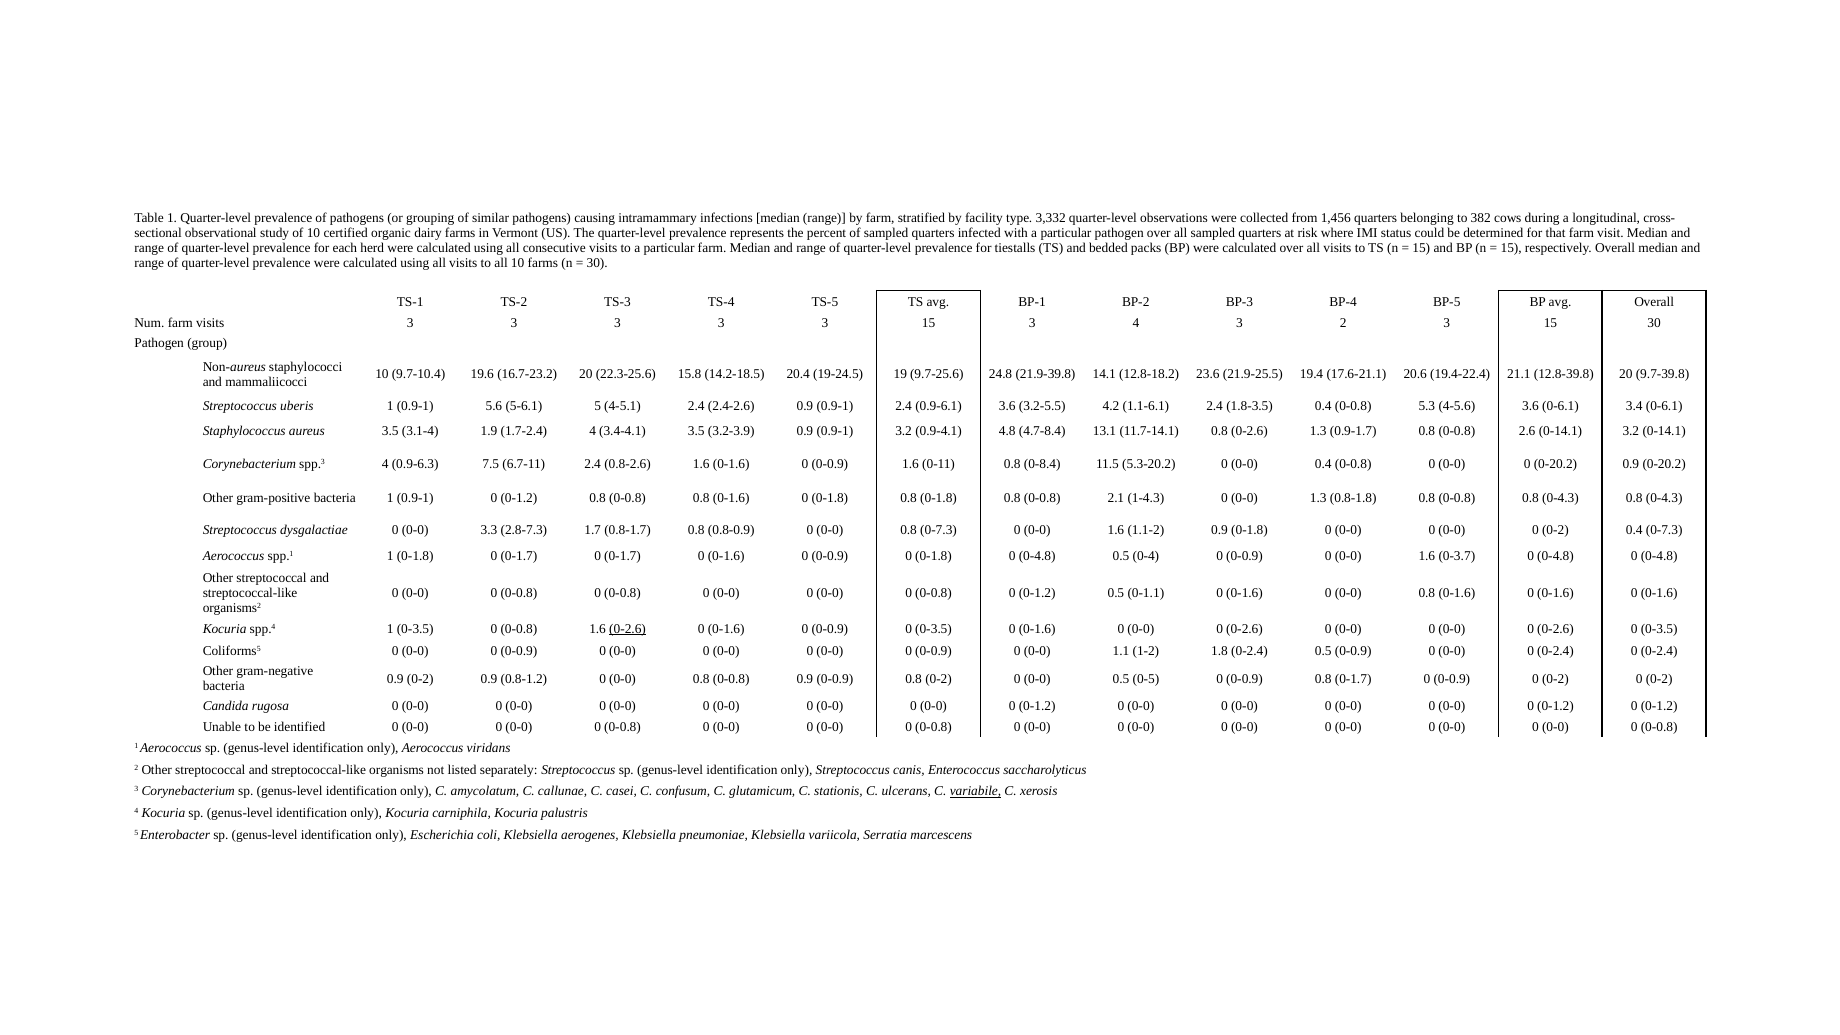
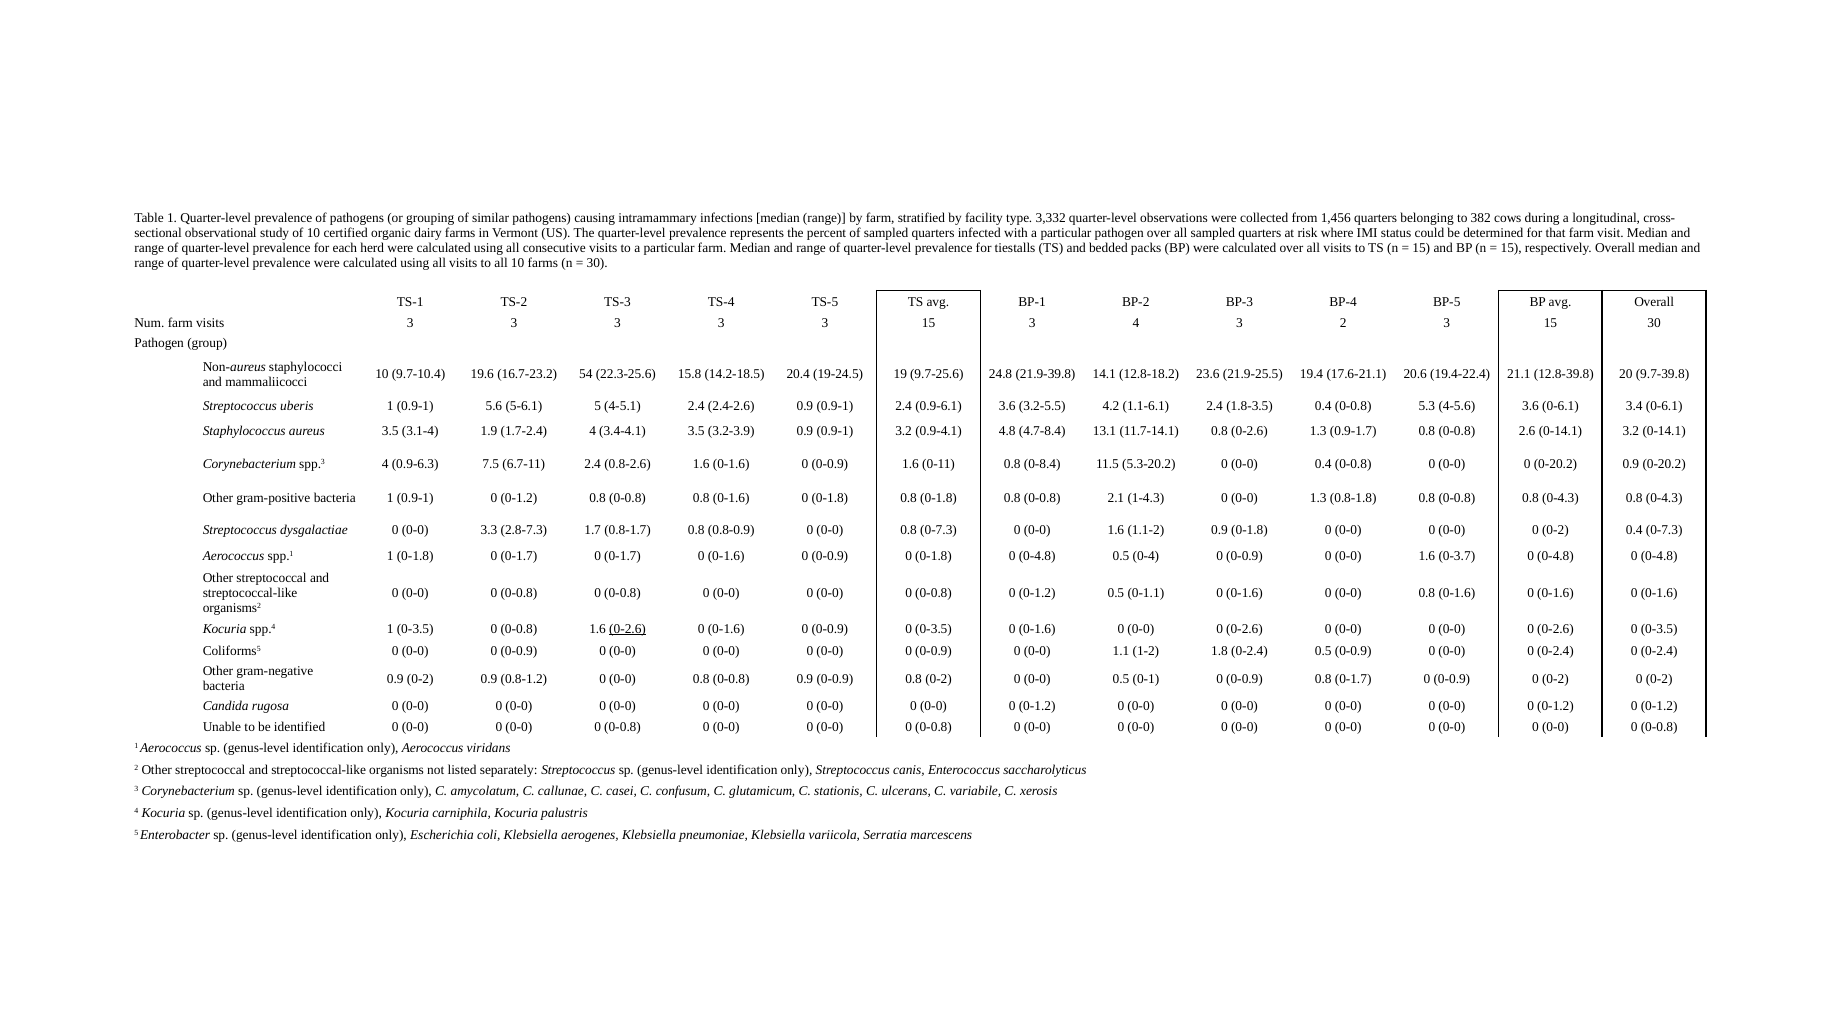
16.7-23.2 20: 20 -> 54 (586, 375)
0-5: 0-5 -> 0-1 (1146, 679)
variabile underline: present -> none (975, 791)
